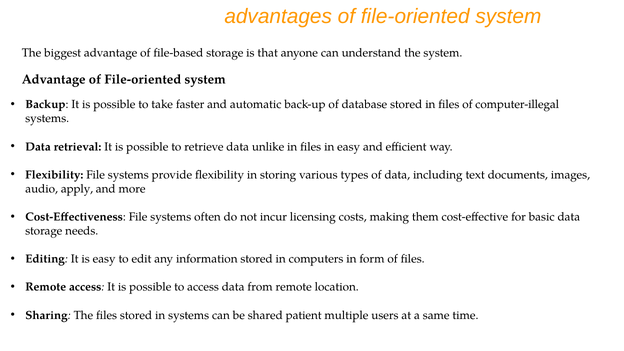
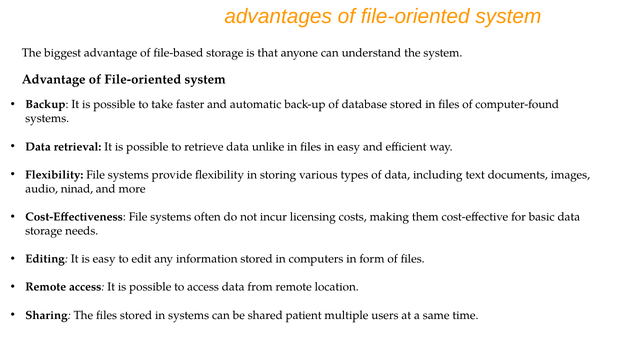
computer-illegal: computer-illegal -> computer-found (517, 105)
apply: apply -> ninad (77, 189)
